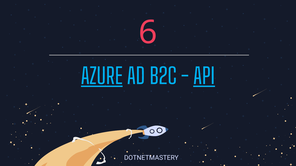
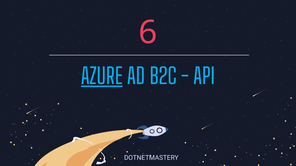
API underline: present -> none (204, 77)
